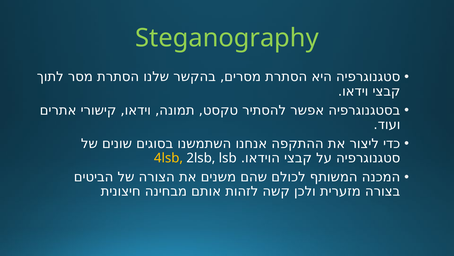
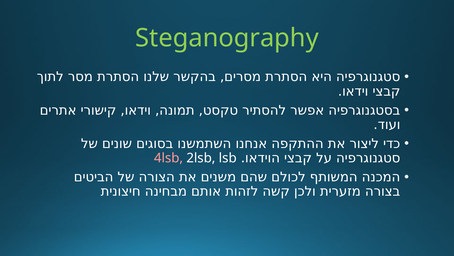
4lsb colour: yellow -> pink (168, 158)
